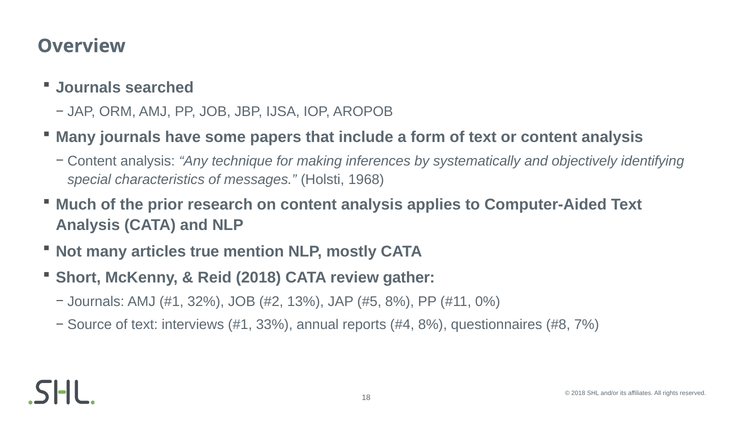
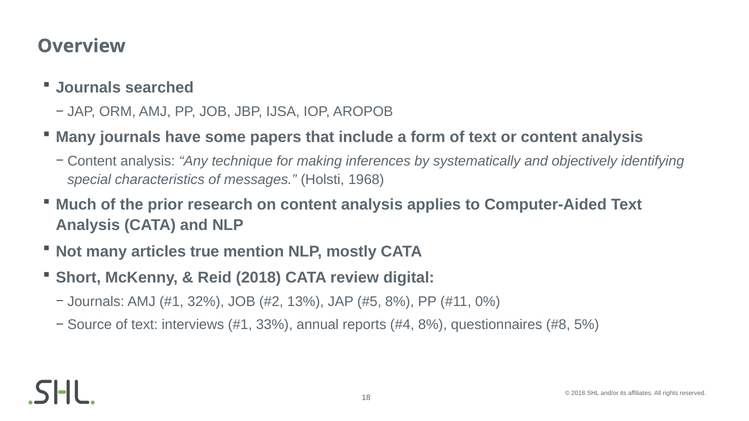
gather: gather -> digital (409, 278)
7%: 7% -> 5% (587, 325)
